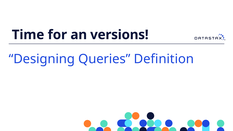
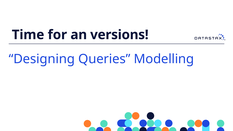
Definition: Definition -> Modelling (164, 59)
